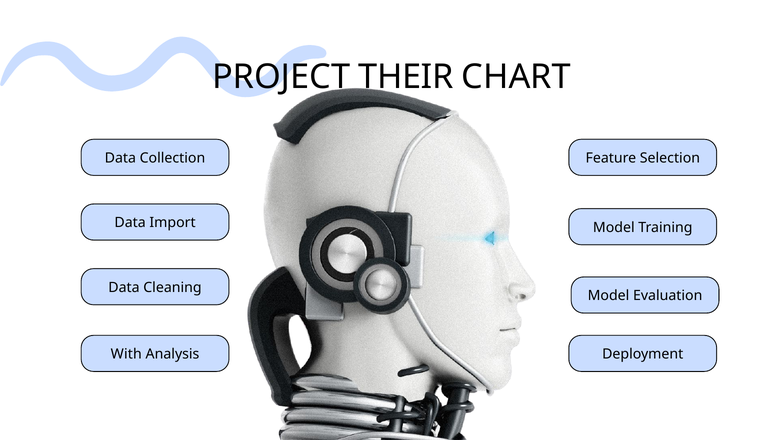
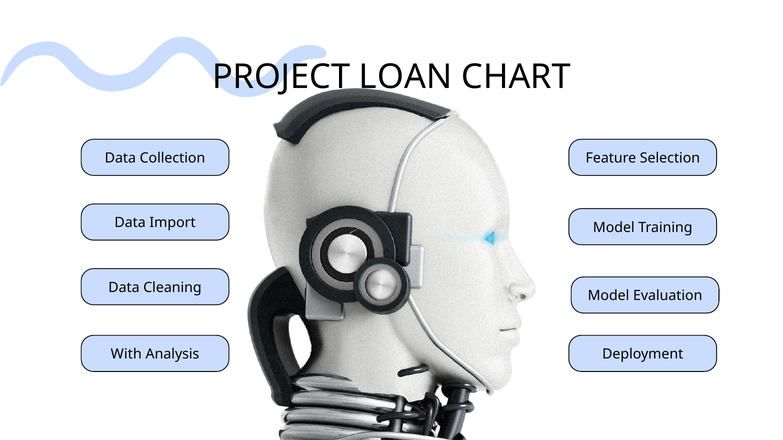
THEIR: THEIR -> LOAN (406, 77)
